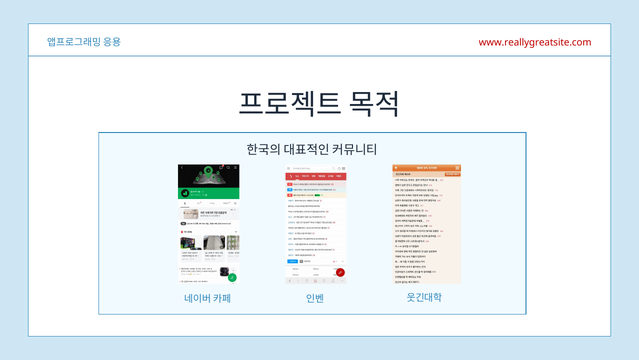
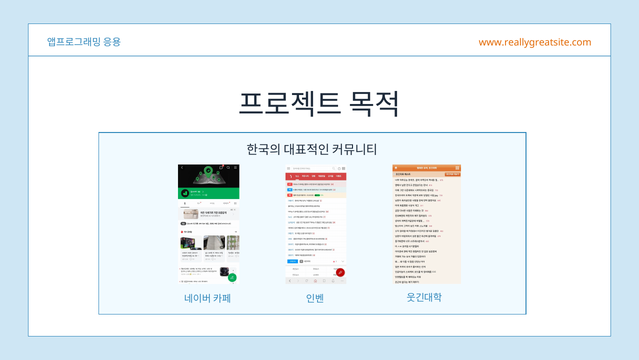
www.reallygreatsite.com colour: red -> orange (535, 42)
